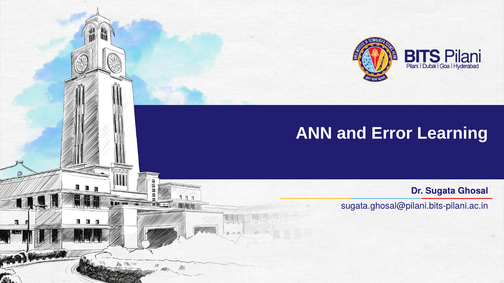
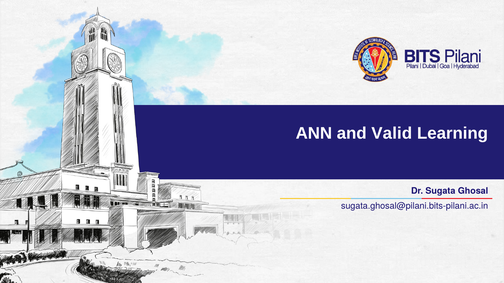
Error: Error -> Valid (392, 134)
